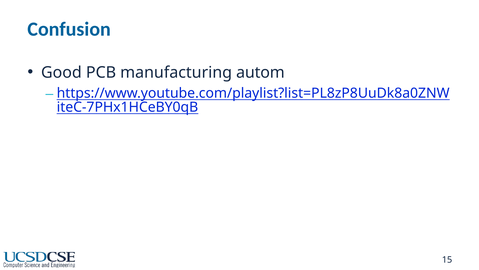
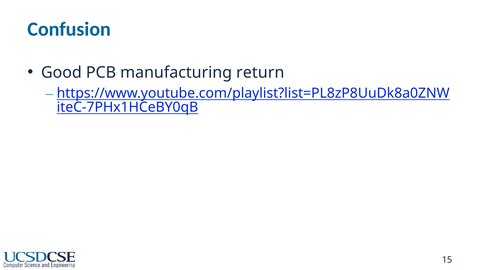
autom: autom -> return (260, 72)
